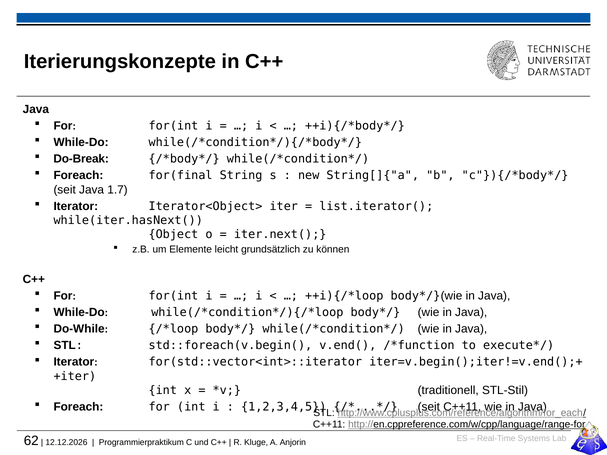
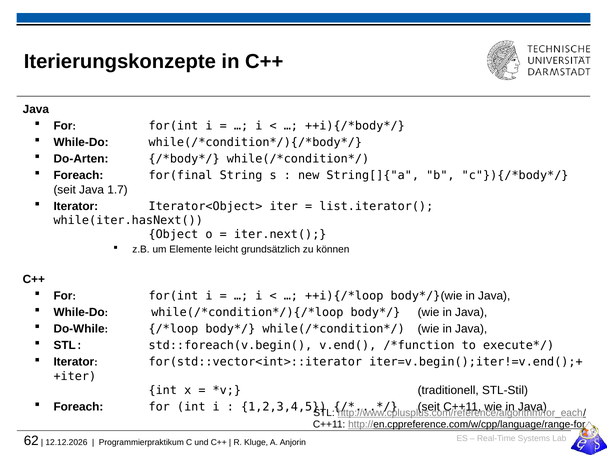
Do-Break: Do-Break -> Do-Arten (81, 159)
